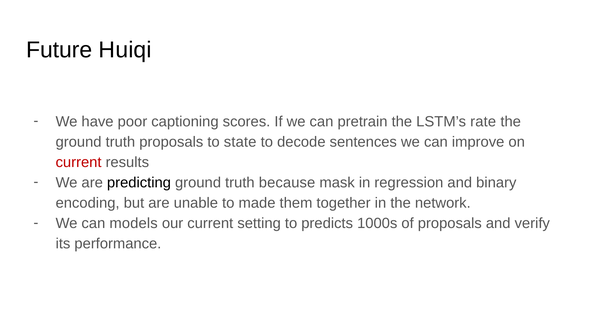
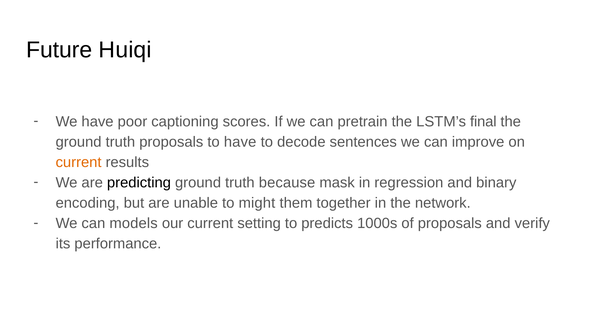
rate: rate -> final (483, 122)
to state: state -> have (240, 142)
current colour: red -> orange (79, 162)
made: made -> might (257, 203)
